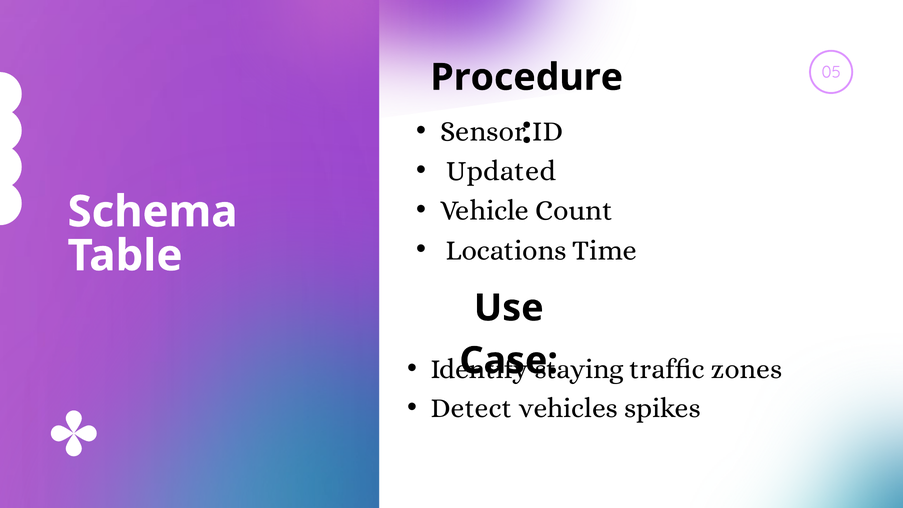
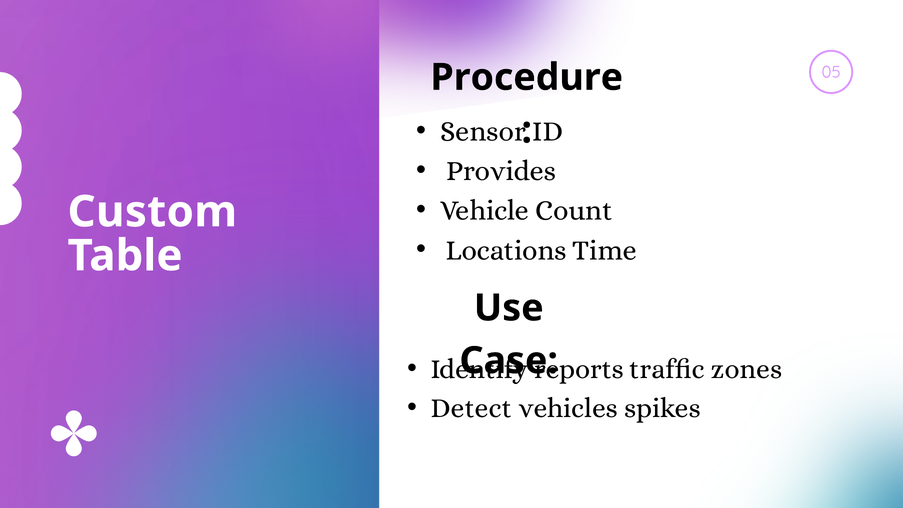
Updated: Updated -> Provides (501, 171)
Schema: Schema -> Custom (152, 212)
staying: staying -> reports (579, 369)
